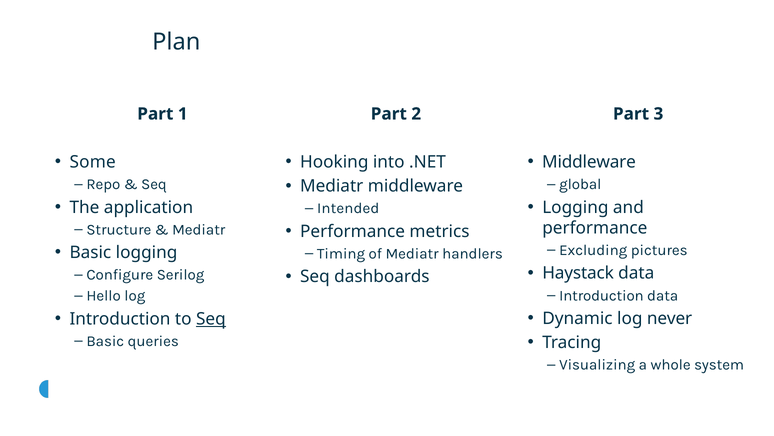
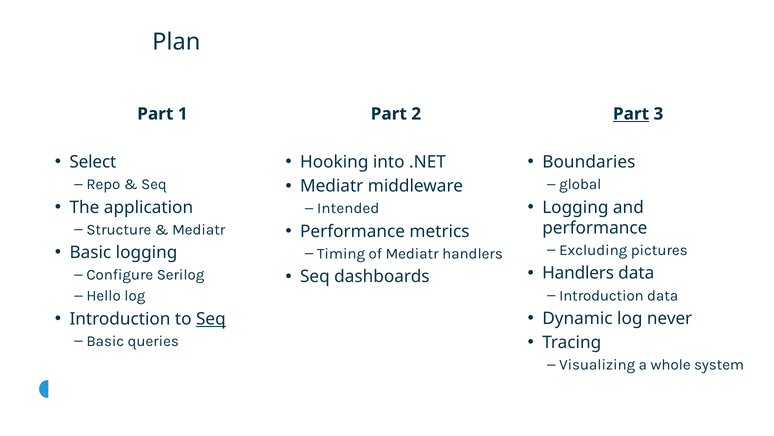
Part underline: none -> present (631, 114)
Some: Some -> Select (93, 162)
Middleware: Middleware -> Boundaries (589, 162)
Haystack: Haystack -> Handlers (578, 273)
